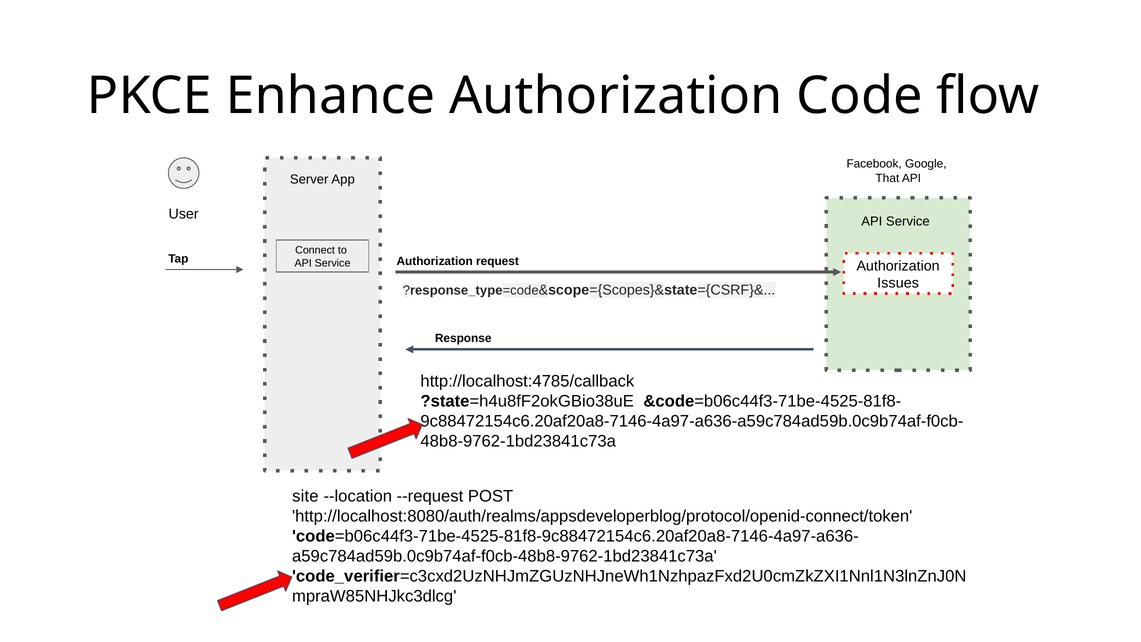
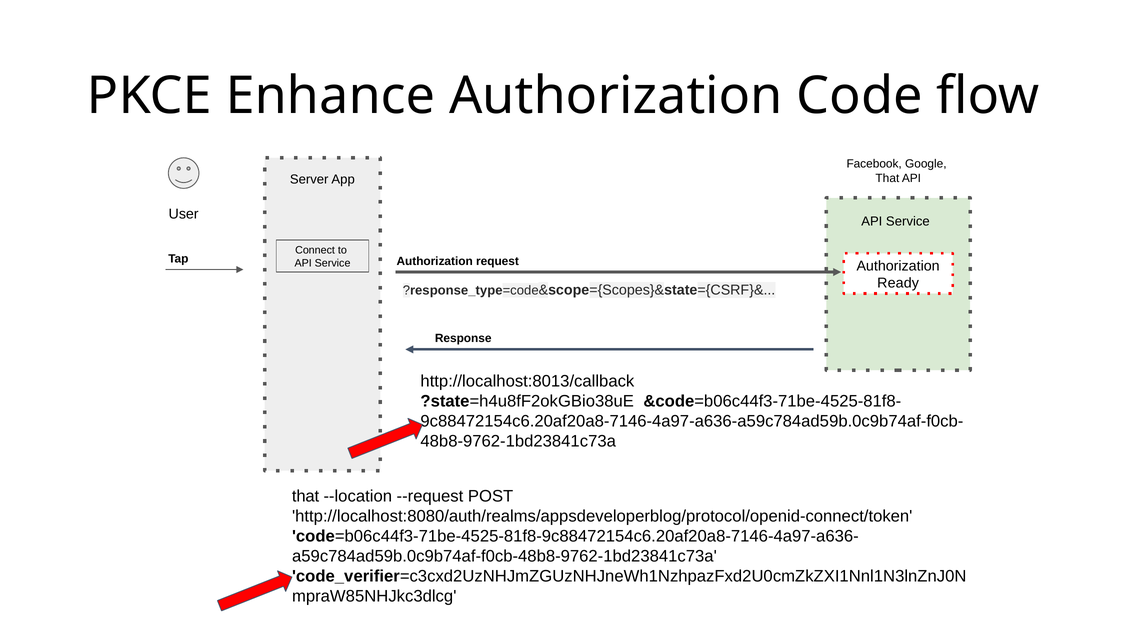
Issues: Issues -> Ready (898, 283)
http://localhost:4785/callback: http://localhost:4785/callback -> http://localhost:8013/callback (527, 381)
site: site -> that (306, 496)
